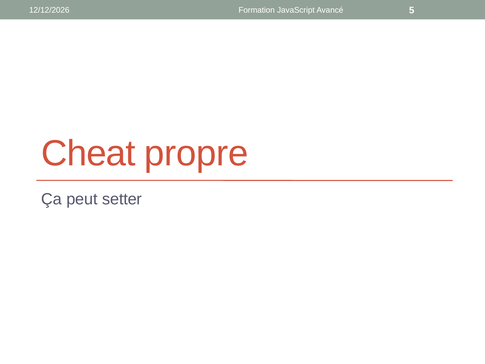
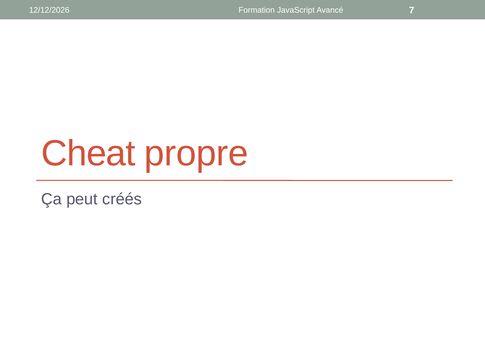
5: 5 -> 7 (412, 10)
setter: setter -> créés (122, 199)
